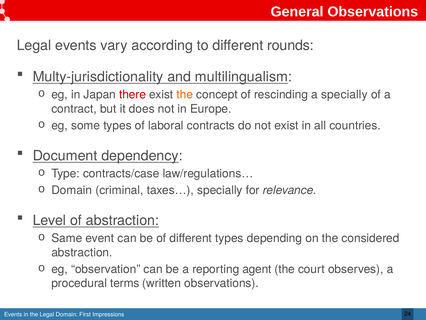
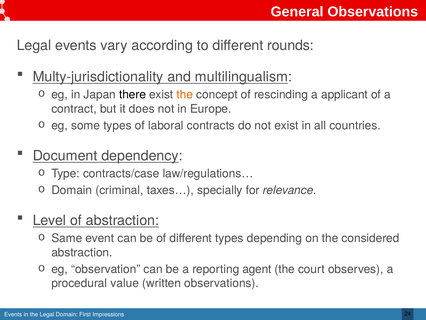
there colour: red -> black (133, 95)
a specially: specially -> applicant (345, 95)
terms: terms -> value (125, 283)
